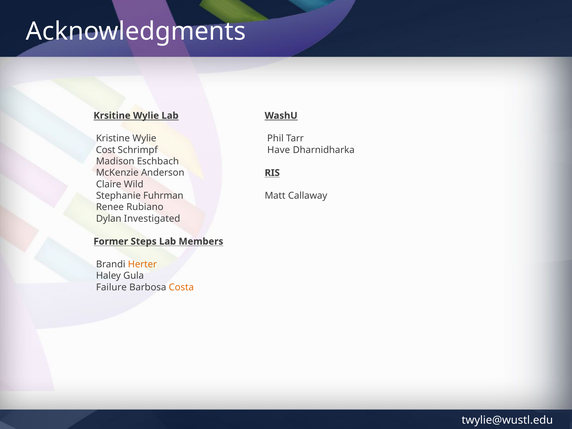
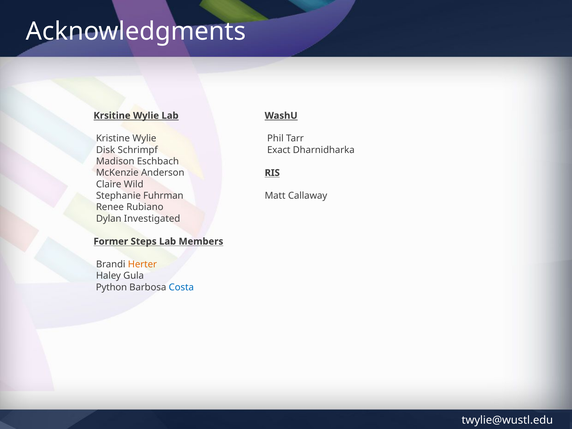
Cost: Cost -> Disk (106, 150)
Have: Have -> Exact (279, 150)
Failure: Failure -> Python (111, 287)
Costa colour: orange -> blue (181, 287)
